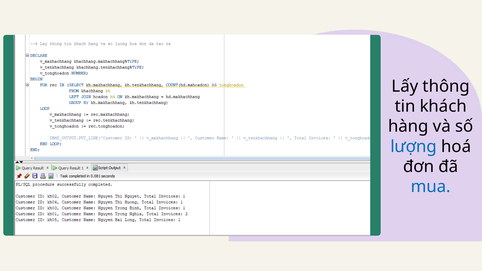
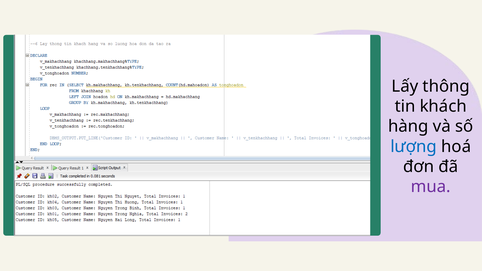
mua colour: blue -> purple (431, 187)
